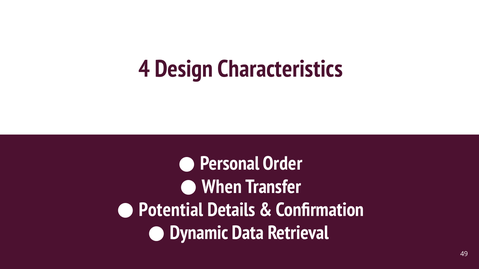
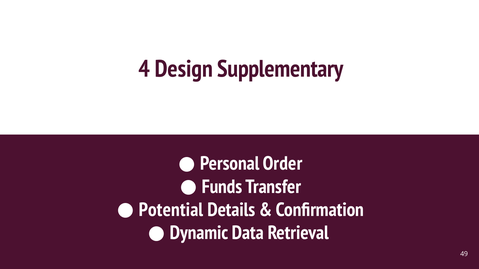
Characteristics: Characteristics -> Supplementary (280, 69)
When: When -> Funds (222, 187)
